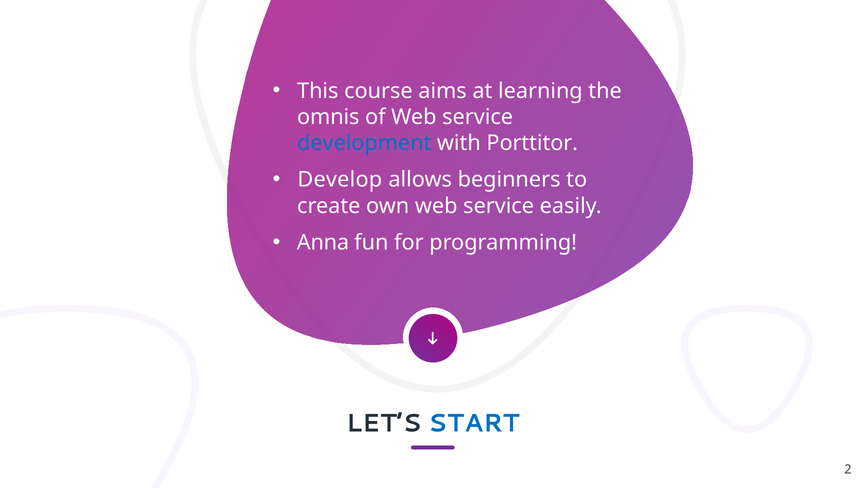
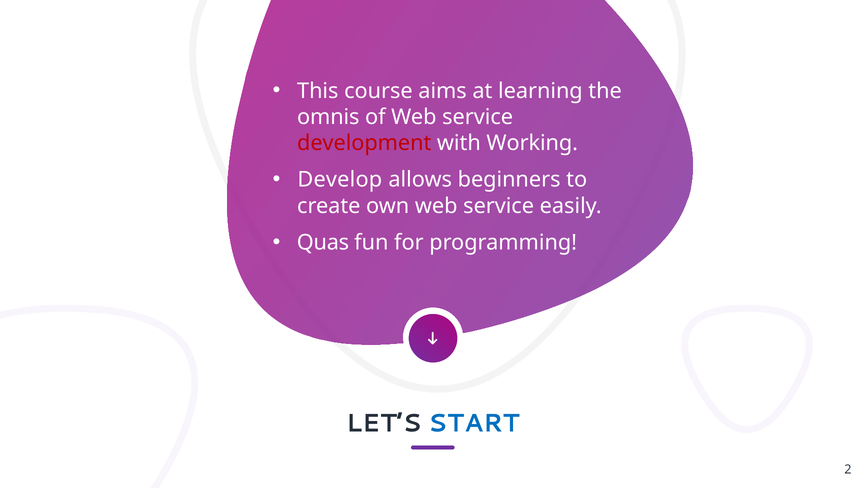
development colour: blue -> red (364, 143)
Porttitor: Porttitor -> Working (532, 143)
Anna: Anna -> Quas (323, 243)
